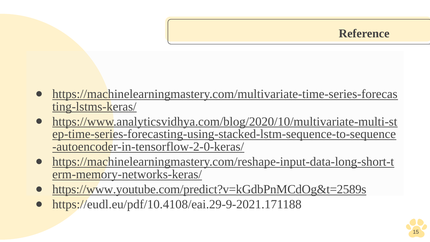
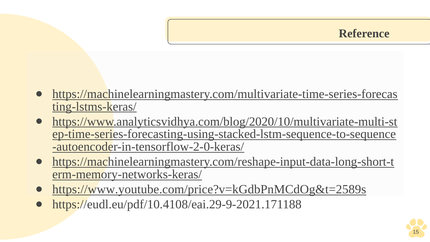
https://www.youtube.com/predict?v=kGdbPnMCdOg&t=2589s: https://www.youtube.com/predict?v=kGdbPnMCdOg&t=2589s -> https://www.youtube.com/price?v=kGdbPnMCdOg&t=2589s (209, 189)
